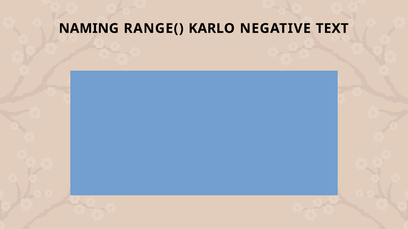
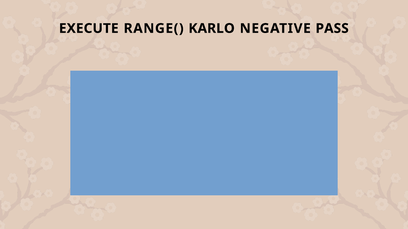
NAMING: NAMING -> EXECUTE (89, 28)
TEXT: TEXT -> PASS (332, 28)
